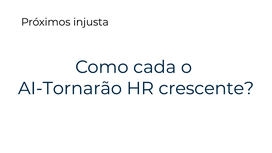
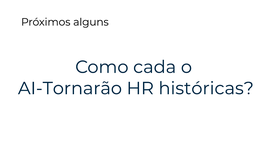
injusta: injusta -> alguns (91, 22)
crescente: crescente -> históricas (206, 88)
